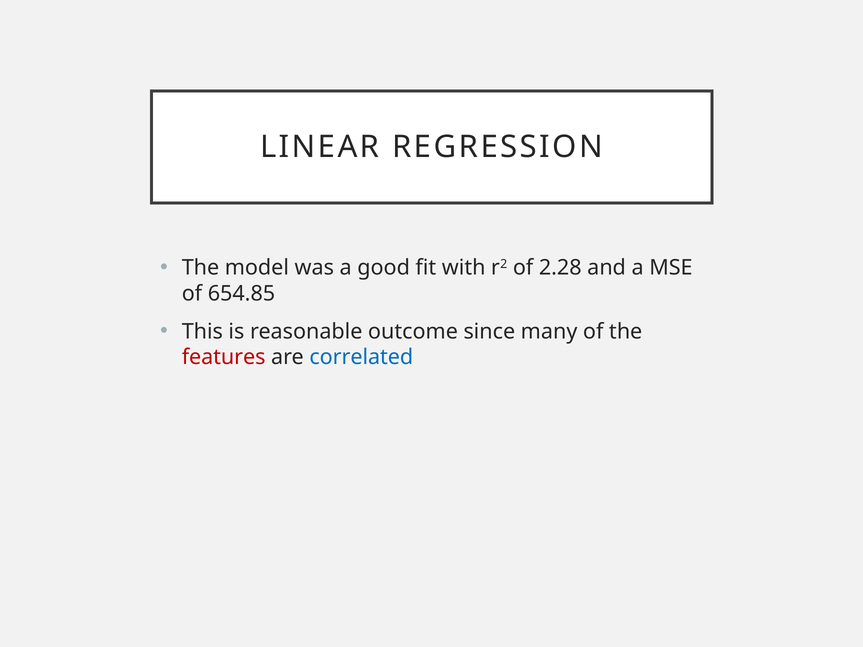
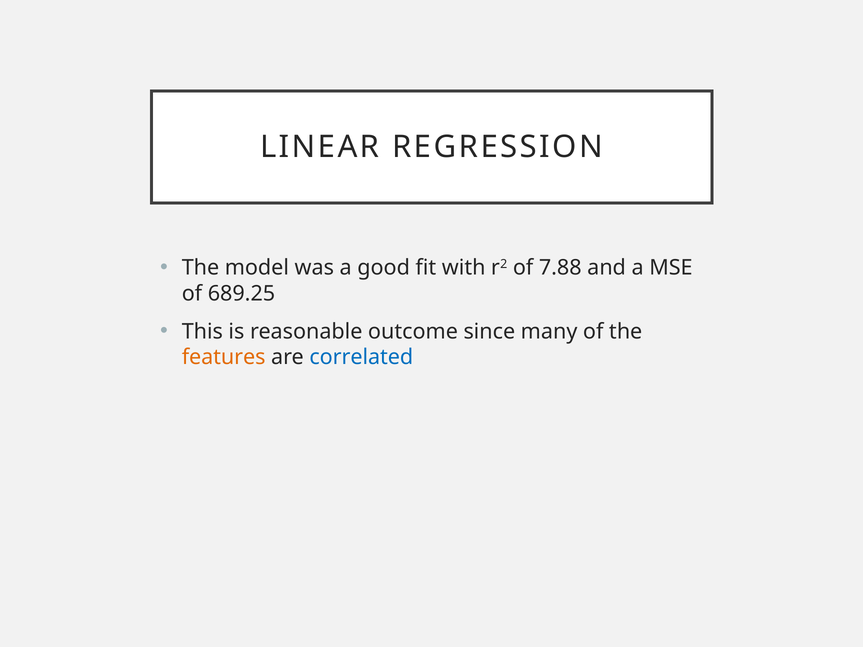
2.28: 2.28 -> 7.88 (560, 268)
654.85: 654.85 -> 689.25 (241, 294)
features colour: red -> orange (224, 357)
